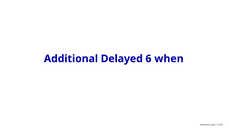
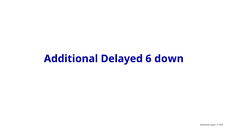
when: when -> down (169, 59)
